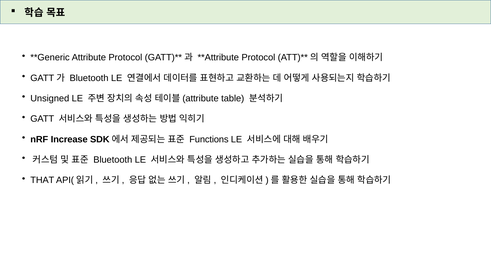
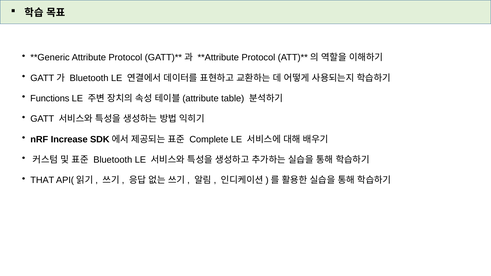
Unsigned: Unsigned -> Functions (50, 99)
Functions: Functions -> Complete (209, 139)
